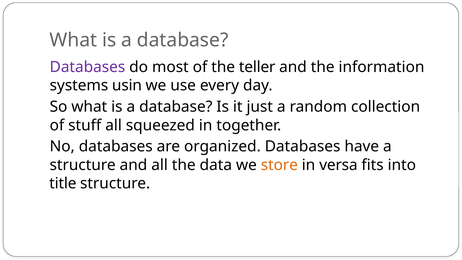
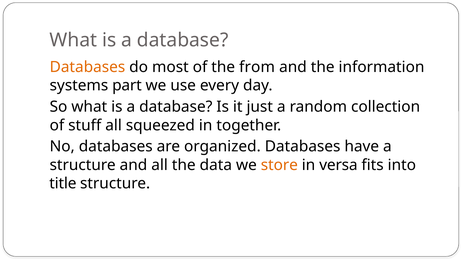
Databases colour: purple -> orange (87, 67)
teller: teller -> from (257, 67)
usin: usin -> part (127, 85)
